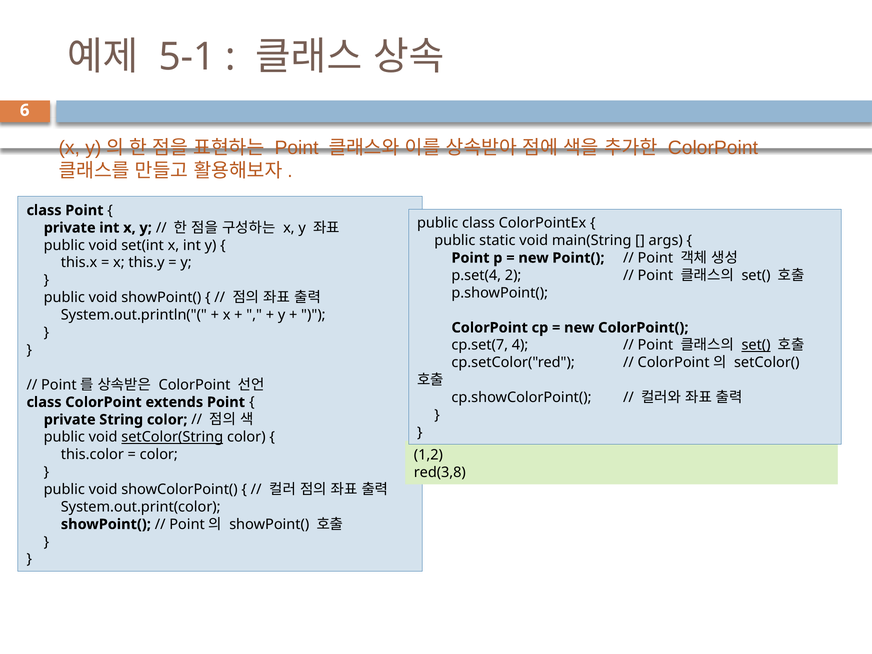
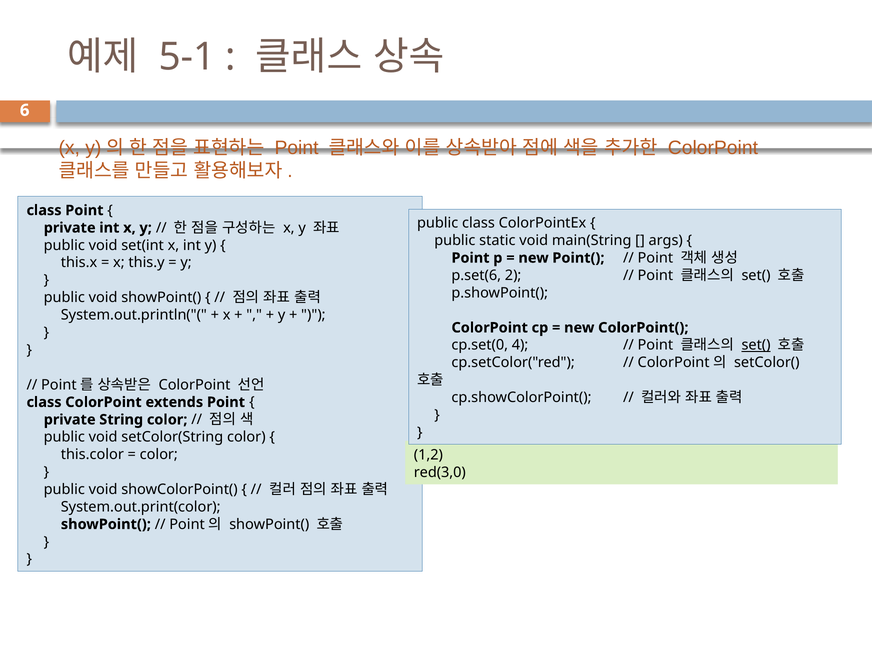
p.set(4: p.set(4 -> p.set(6 (476, 275)
cp.set(7: cp.set(7 -> cp.set(0 (480, 345)
setColor(String underline: present -> none (172, 437)
red(3,8: red(3,8 -> red(3,0 (440, 472)
